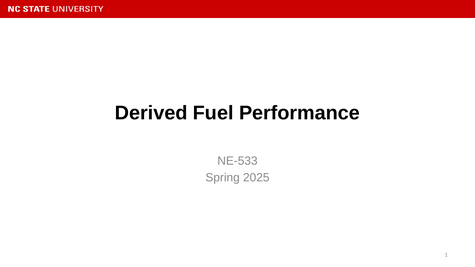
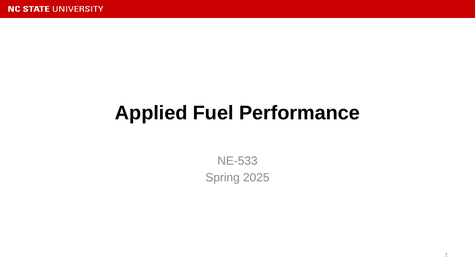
Derived: Derived -> Applied (151, 113)
